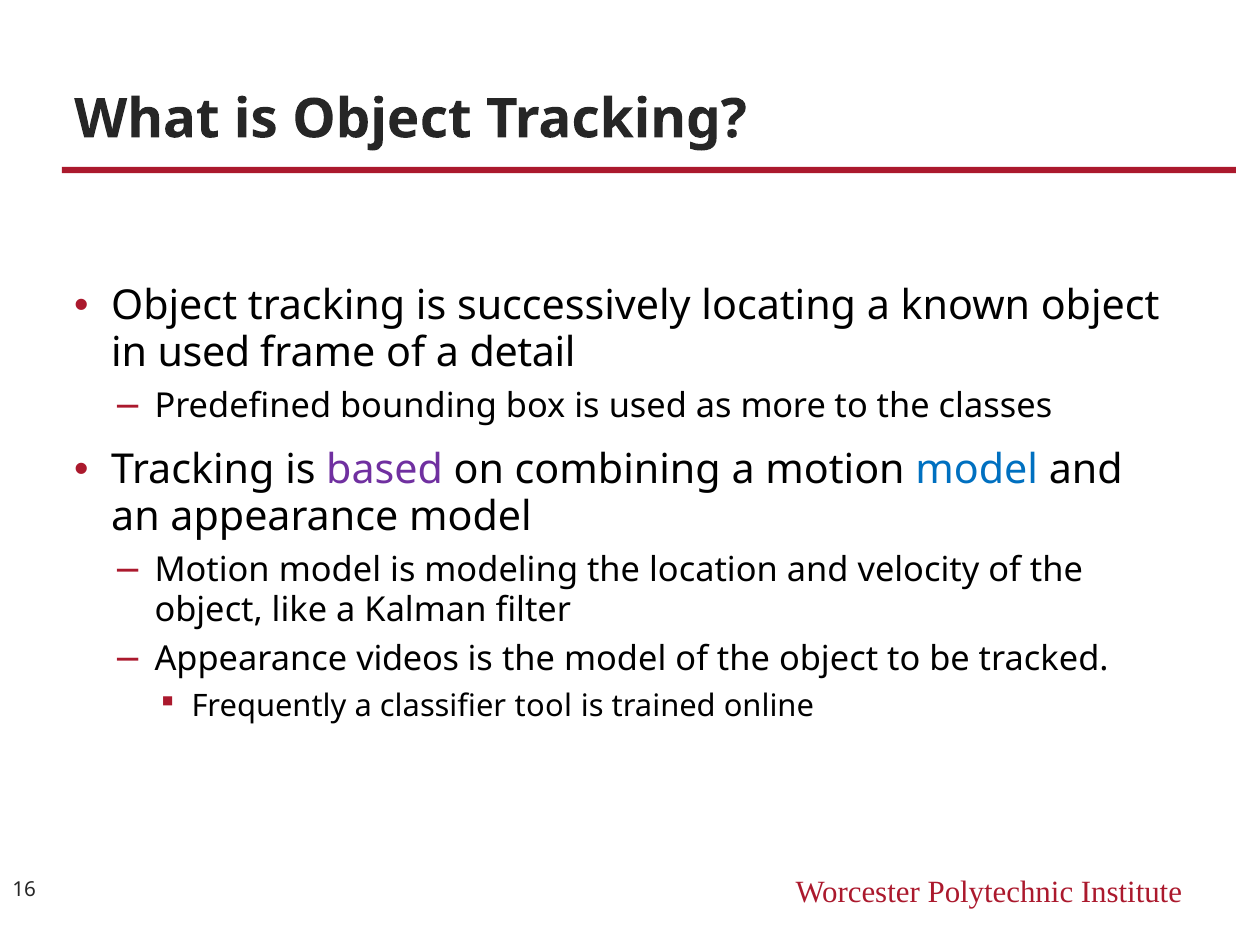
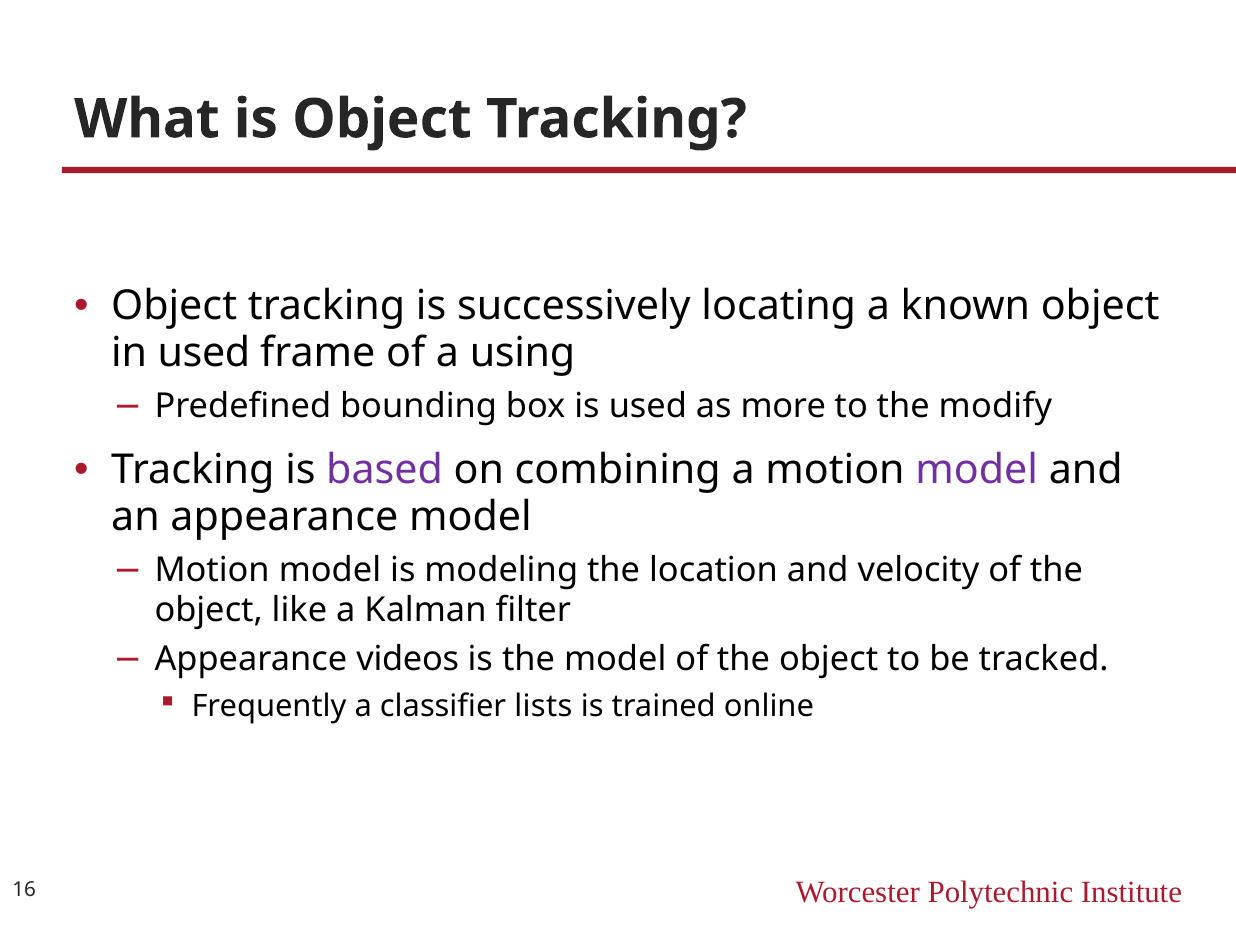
detail: detail -> using (522, 353)
classes: classes -> modify (995, 406)
model colour: blue -> purple (977, 470)
tool: tool -> lists (543, 707)
